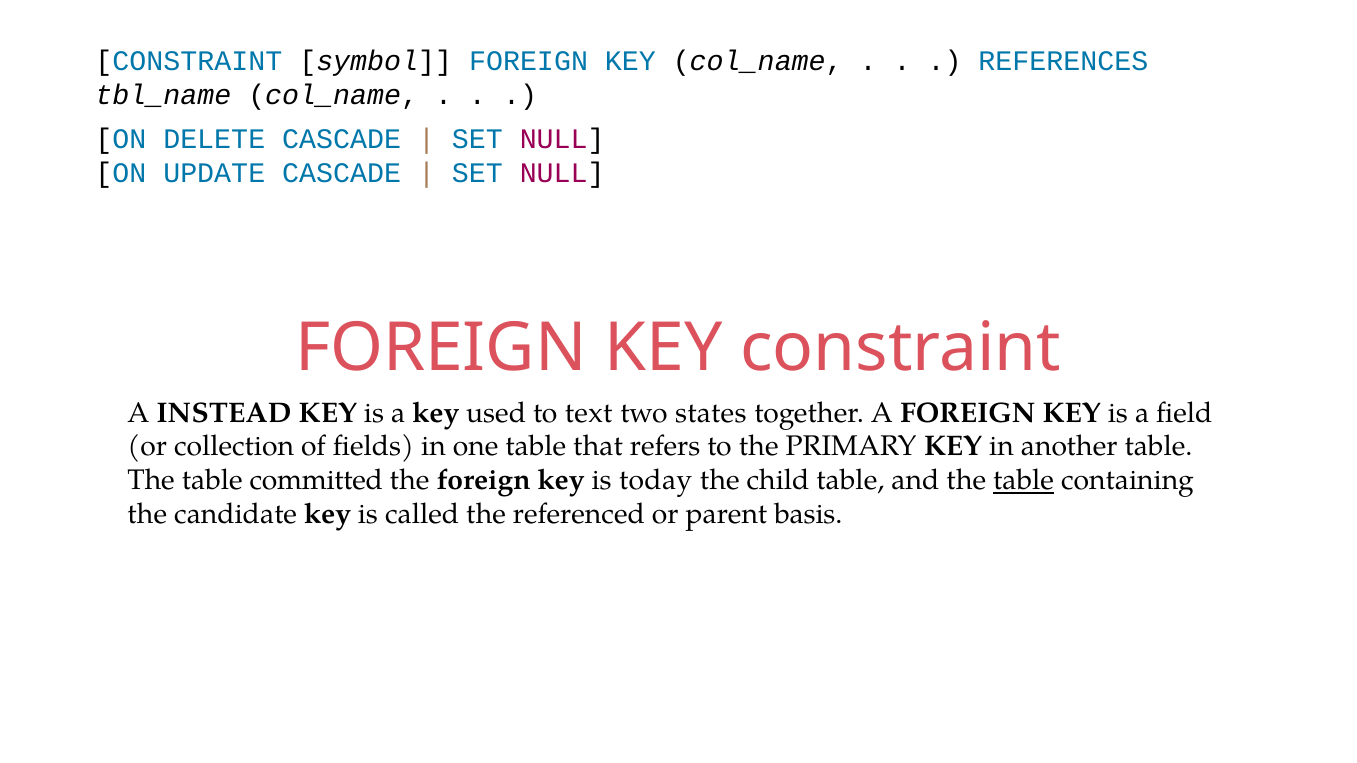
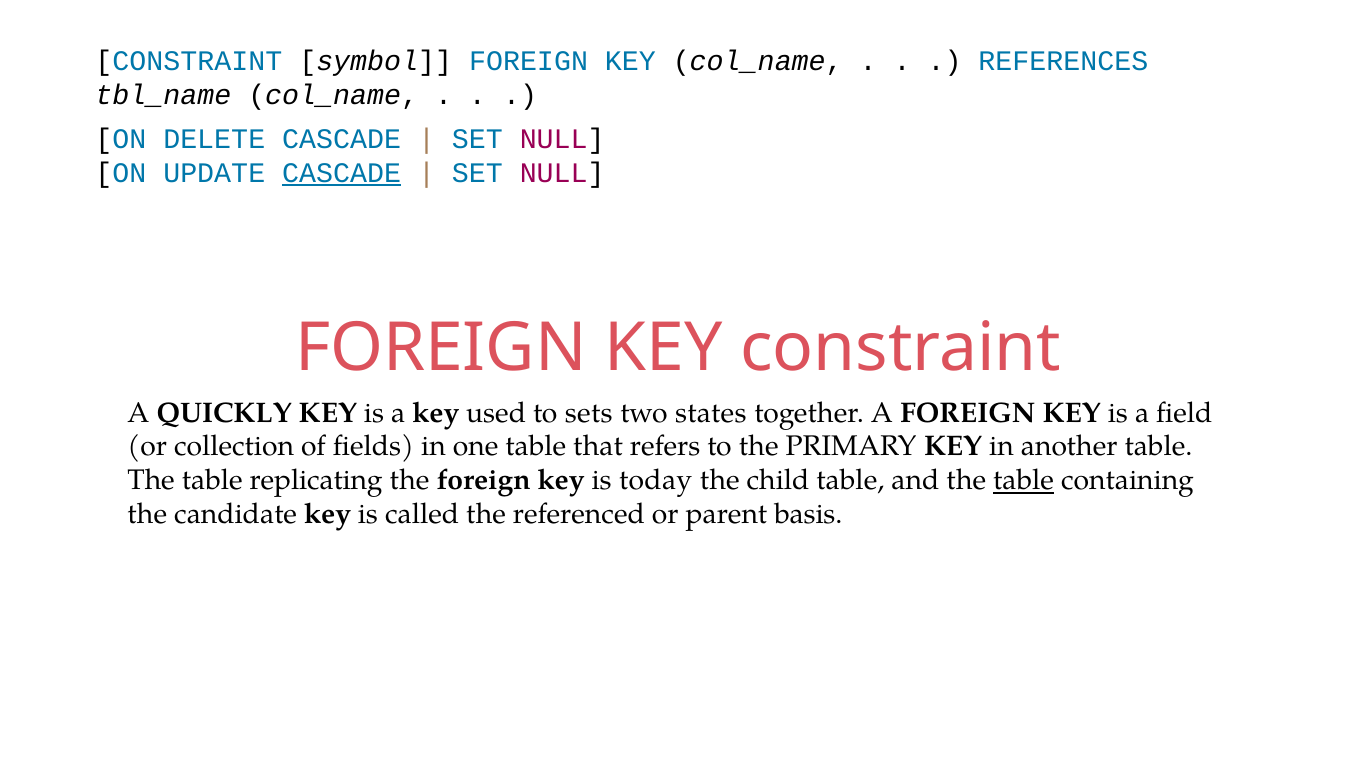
CASCADE underline: none -> present (342, 173)
INSTEAD: INSTEAD -> QUICKLY (224, 413)
text: text -> sets (589, 413)
committed: committed -> replicating (316, 481)
